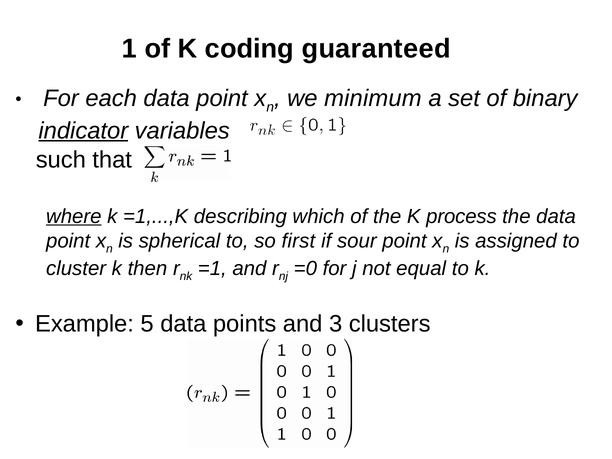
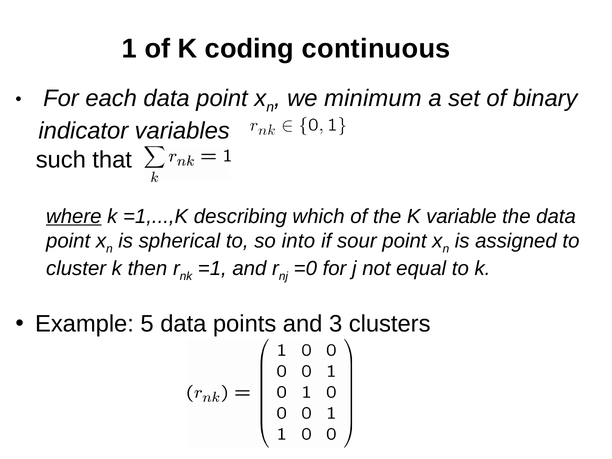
guaranteed: guaranteed -> continuous (376, 49)
indicator underline: present -> none (83, 131)
process: process -> variable (461, 216)
first: first -> into (298, 241)
